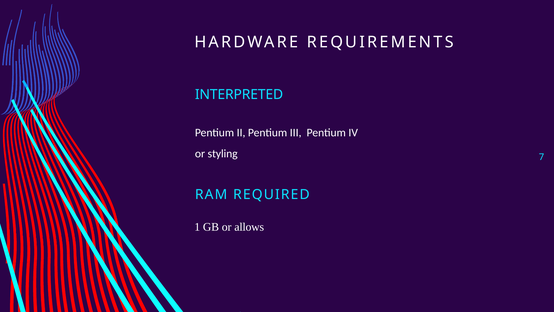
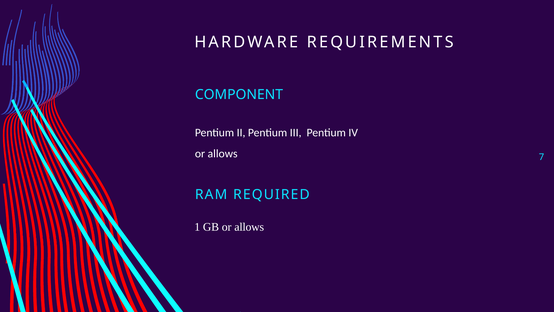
INTERPRETED: INTERPRETED -> COMPONENT (239, 95)
styling: styling -> allows (223, 153)
